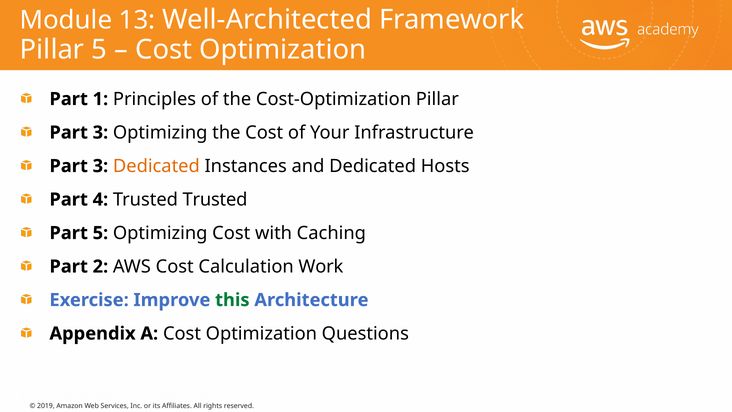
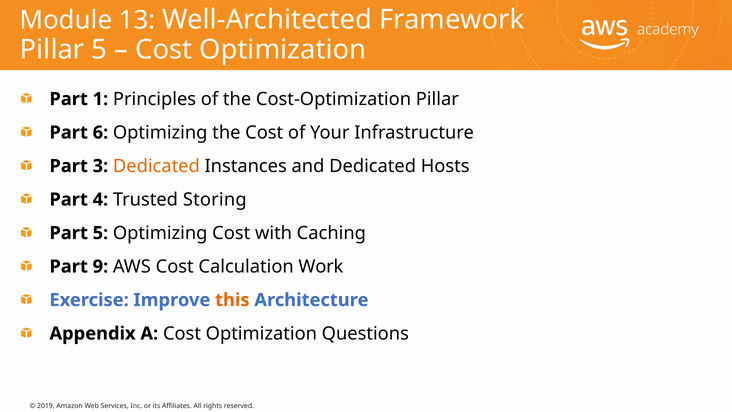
3: 3 -> 6 (100, 132)
Trusted Trusted: Trusted -> Storing (215, 199)
2: 2 -> 9 (100, 266)
this colour: green -> orange (232, 300)
